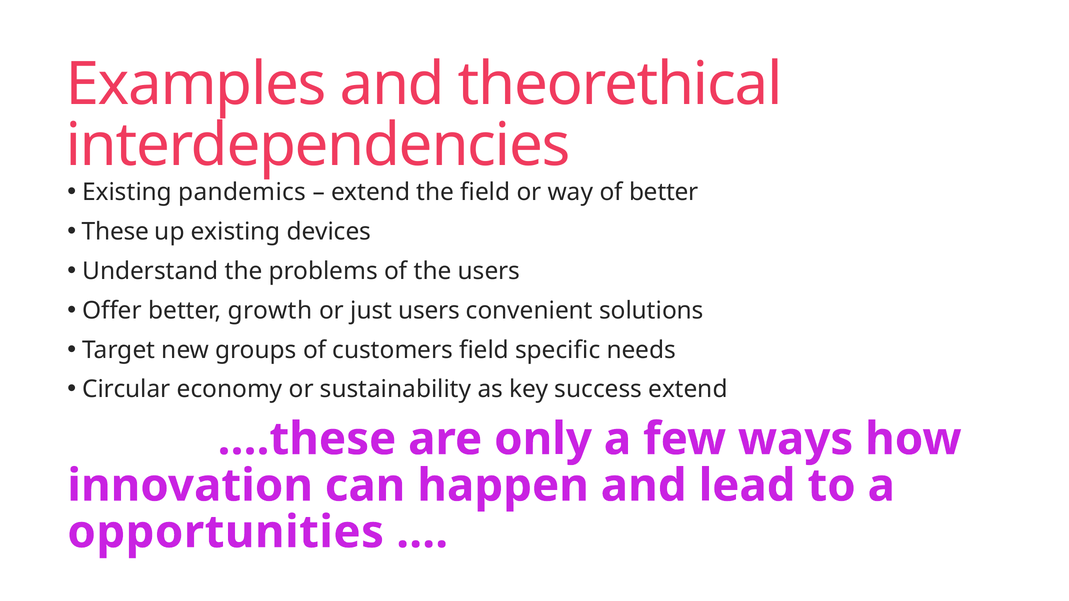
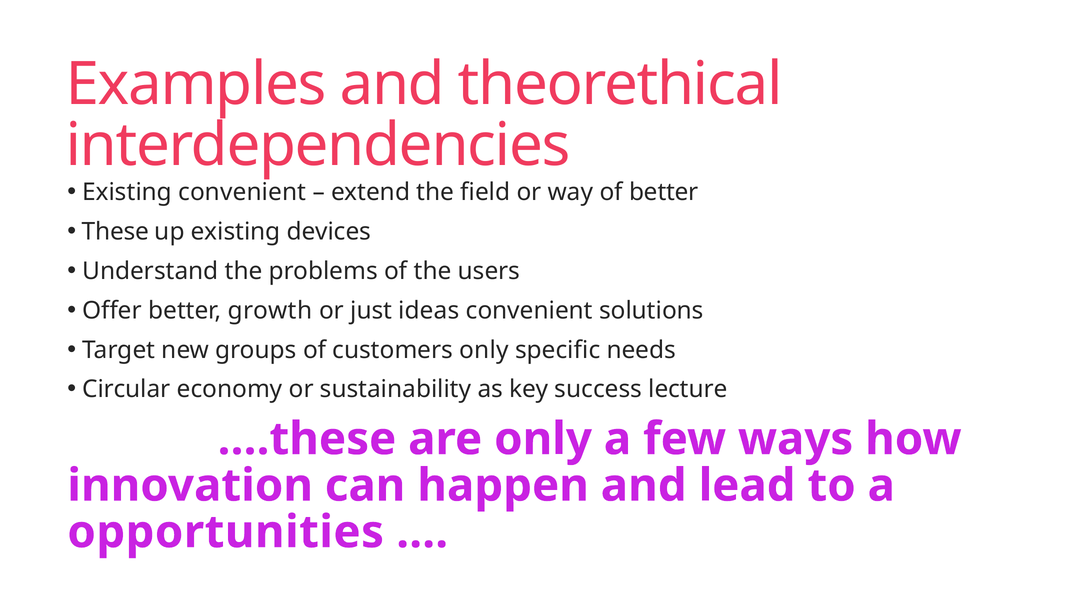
Existing pandemics: pandemics -> convenient (242, 192)
just users: users -> ideas (429, 311)
customers field: field -> only (484, 350)
success extend: extend -> lecture (688, 390)
